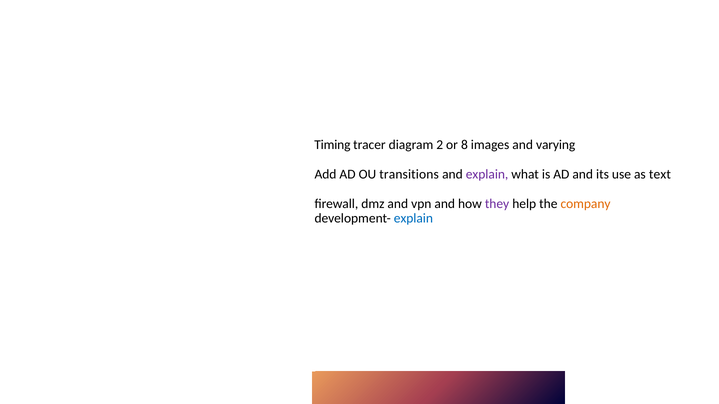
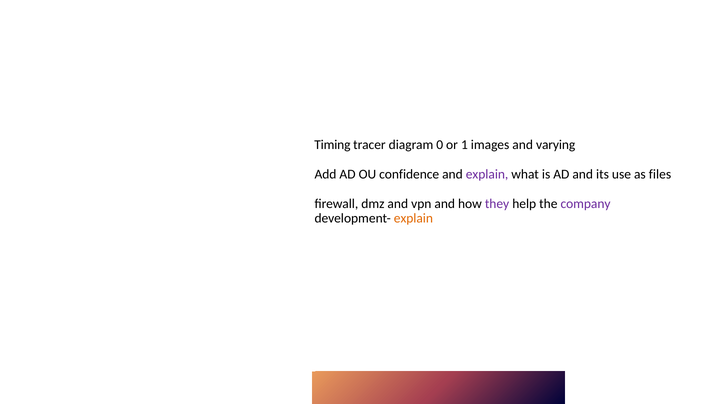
2: 2 -> 0 (440, 145)
8: 8 -> 1 (464, 145)
transitions: transitions -> confidence (409, 174)
text: text -> files (660, 174)
company colour: orange -> purple (586, 204)
explain colour: blue -> orange (413, 218)
